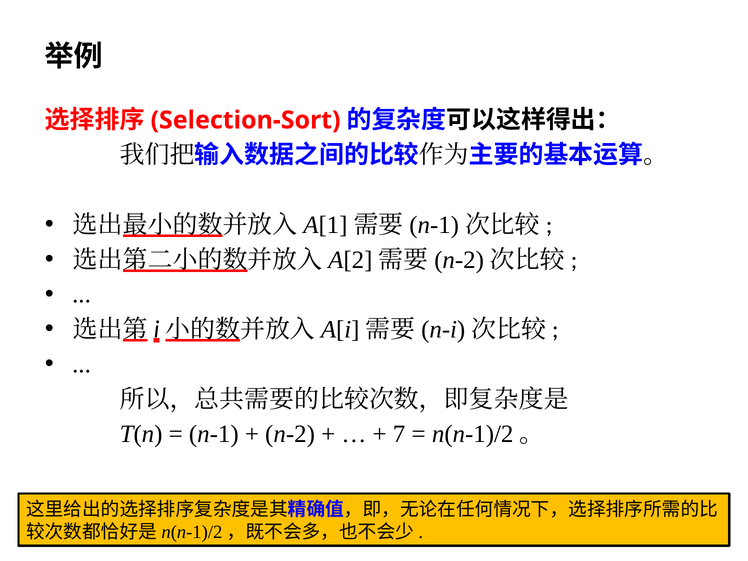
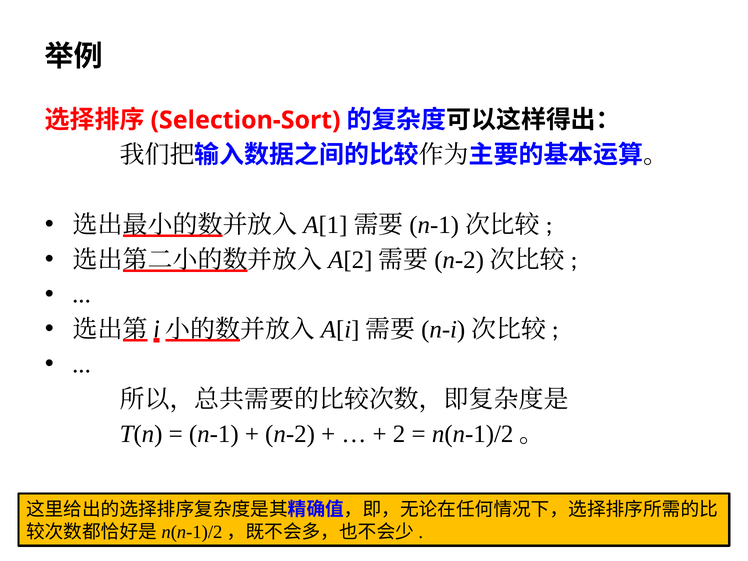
7: 7 -> 2 (399, 434)
